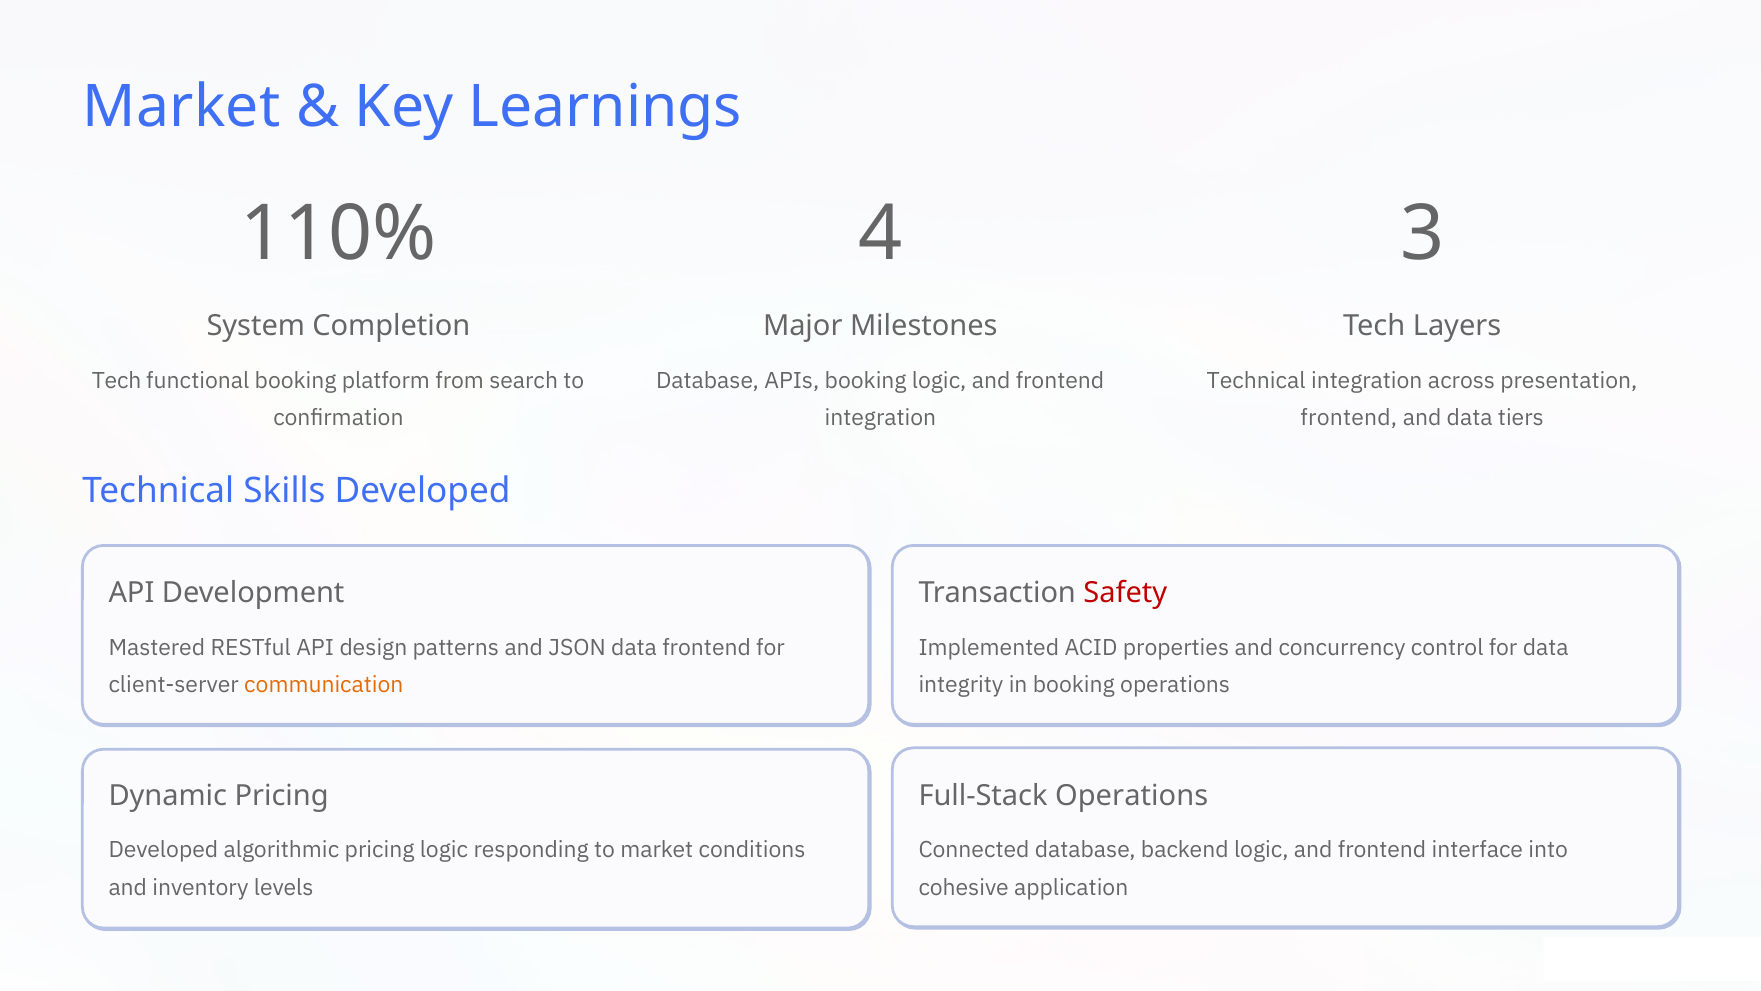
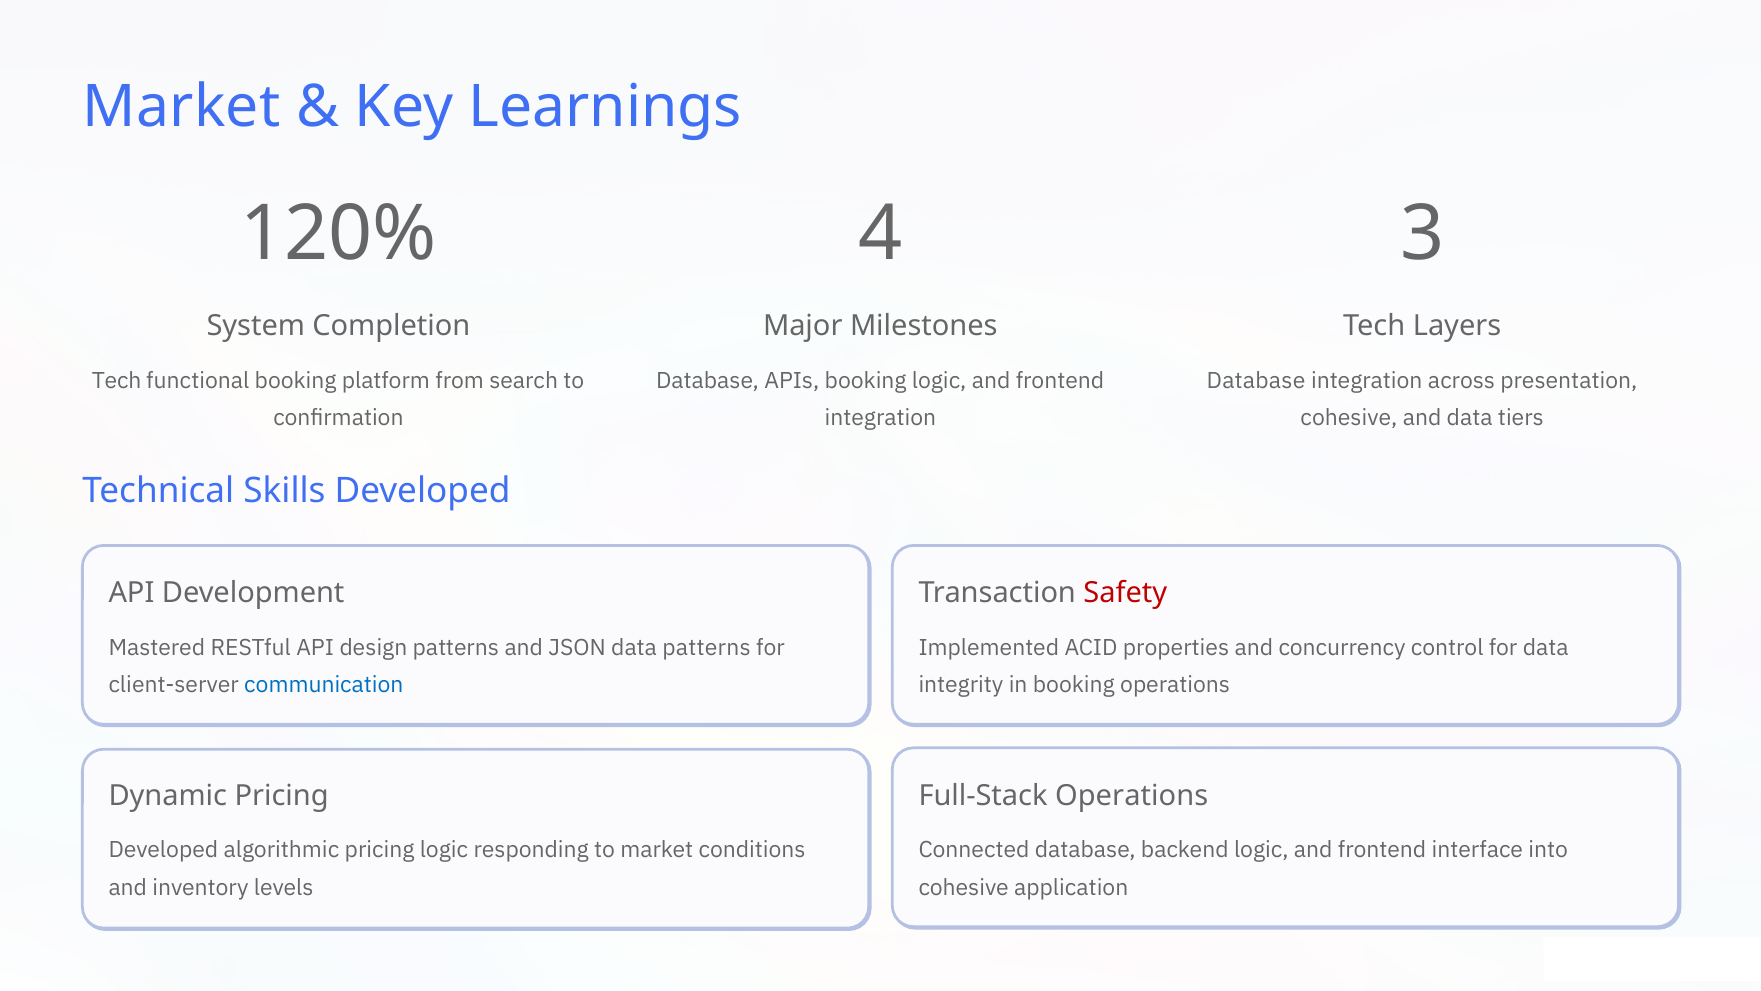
110%: 110% -> 120% (338, 233)
Technical: Technical -> Database (1256, 380)
frontend: frontend -> cohesive (1349, 418)
data frontend: frontend -> patterns (706, 648)
communication colour: orange -> blue (324, 685)
